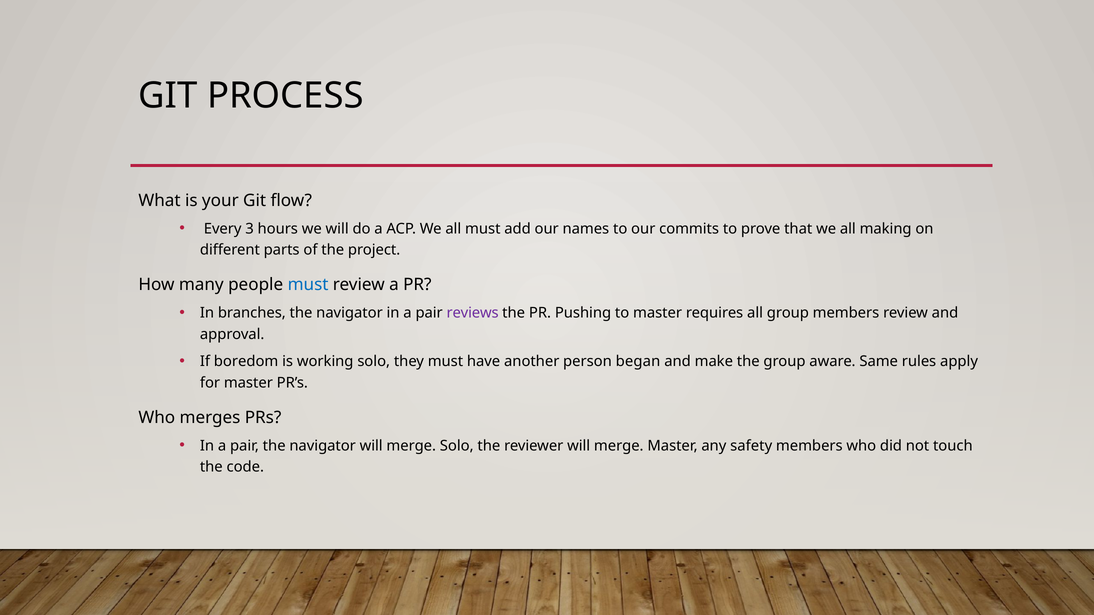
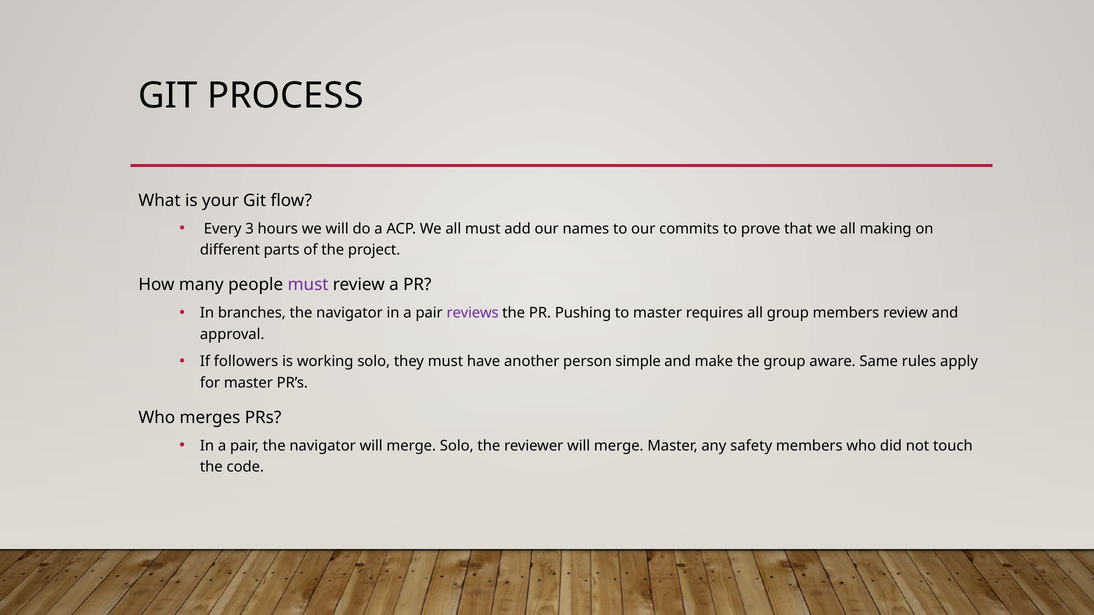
must colour: blue -> purple (308, 285)
boredom: boredom -> followers (246, 362)
began: began -> simple (638, 362)
